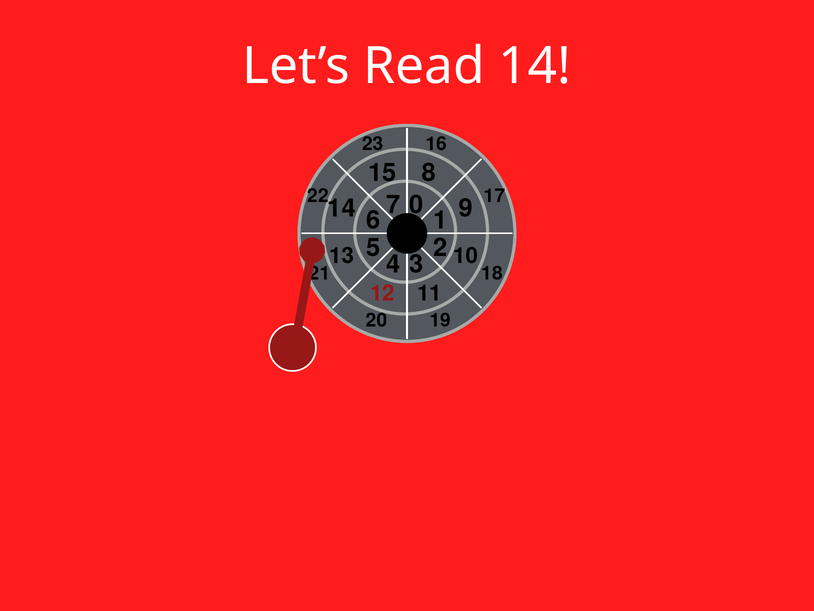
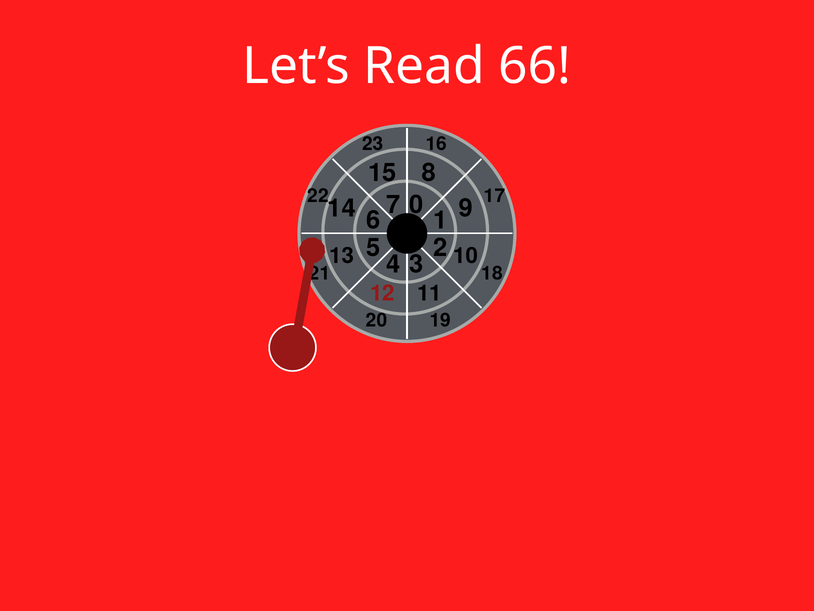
Read 14: 14 -> 66 (535, 66)
